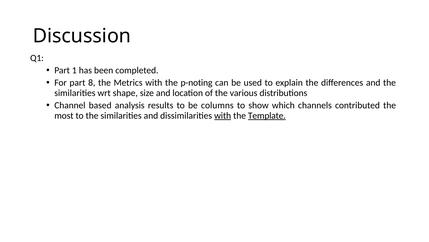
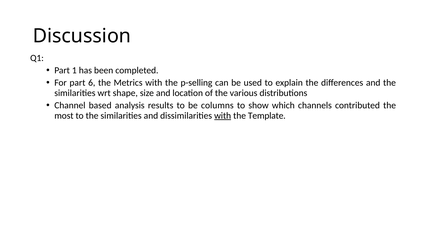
8: 8 -> 6 (92, 83)
p-noting: p-noting -> p-selling (197, 83)
Template underline: present -> none (267, 115)
